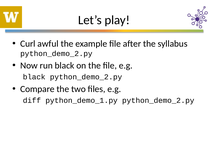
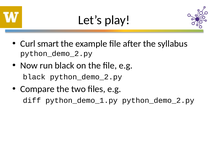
awful: awful -> smart (48, 44)
